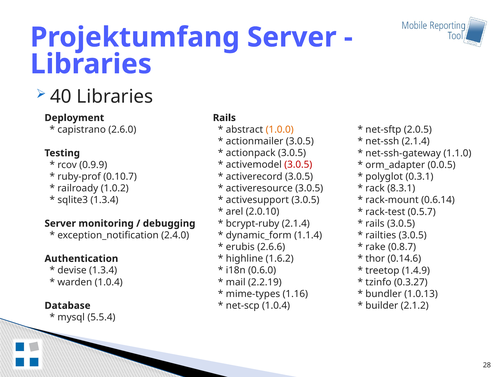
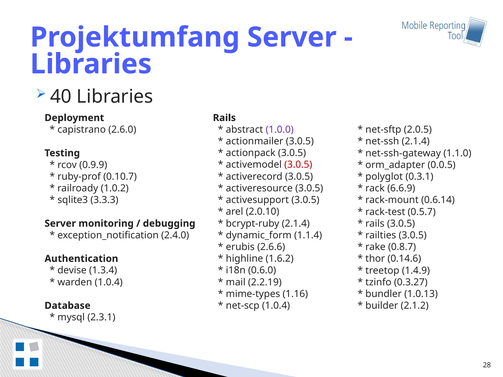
1.0.0 colour: orange -> purple (280, 130)
8.3.1: 8.3.1 -> 6.6.9 (401, 188)
sqlite3 1.3.4: 1.3.4 -> 3.3.3 (104, 200)
5.5.4: 5.5.4 -> 2.3.1 (101, 318)
